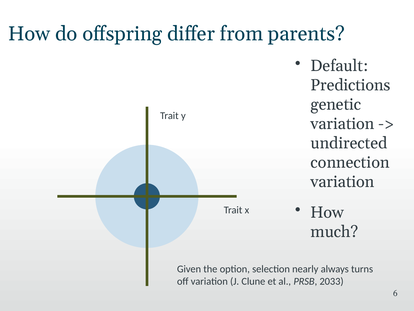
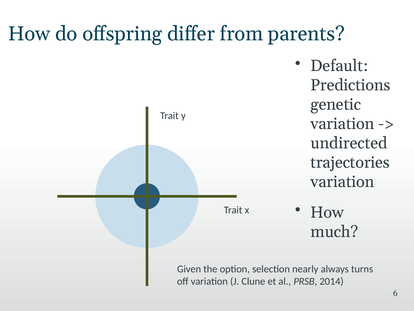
connection: connection -> trajectories (350, 162)
2033: 2033 -> 2014 (332, 281)
